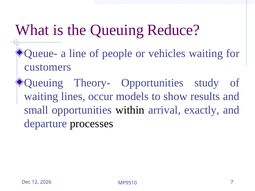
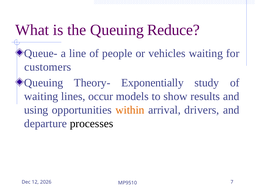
Theory- Opportunities: Opportunities -> Exponentially (153, 83)
small: small -> using (36, 110)
within colour: black -> orange (130, 110)
exactly: exactly -> drivers (202, 110)
